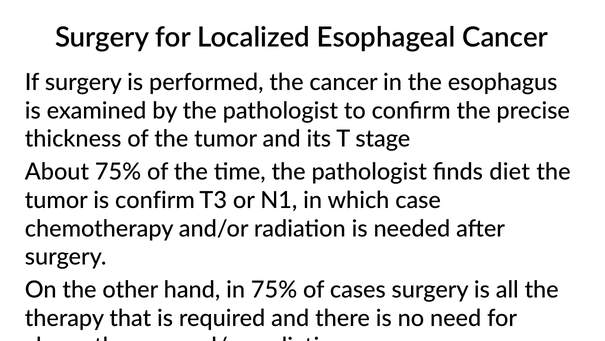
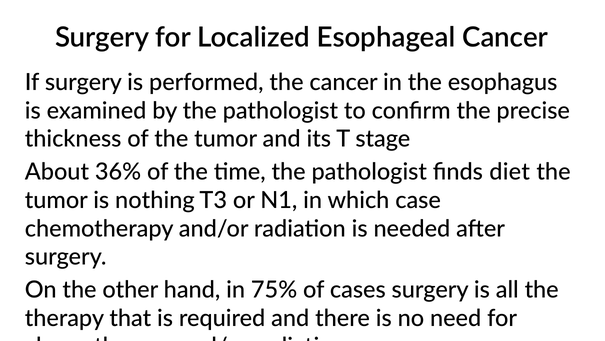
About 75%: 75% -> 36% (118, 172)
is confirm: confirm -> nothing (155, 200)
